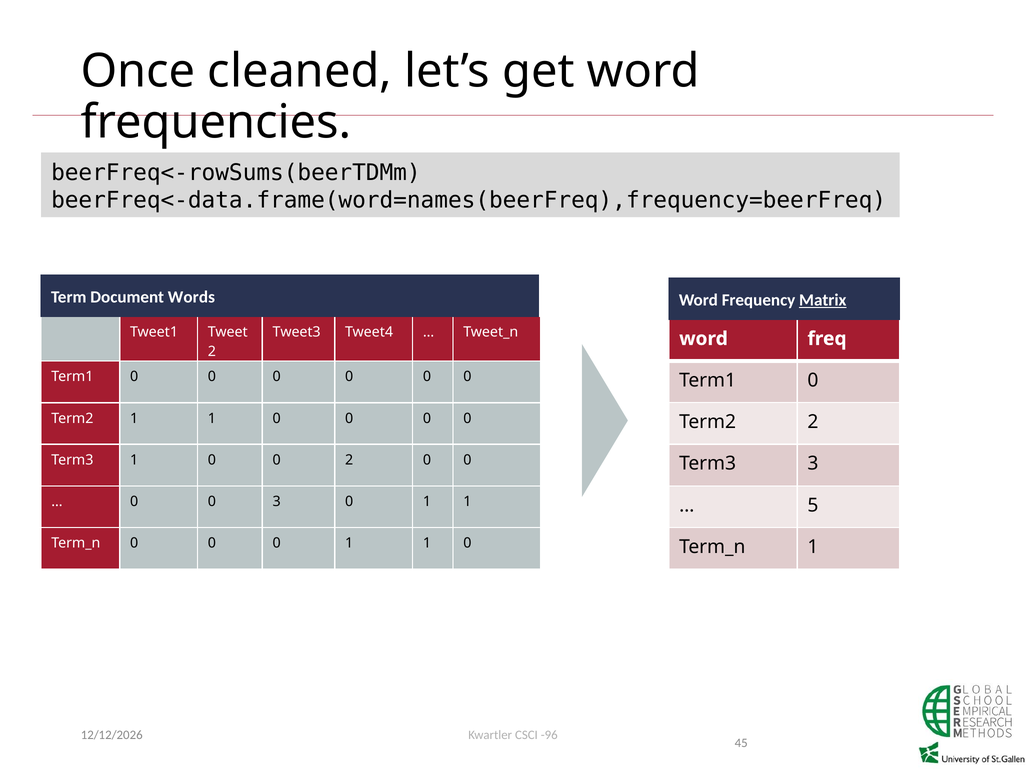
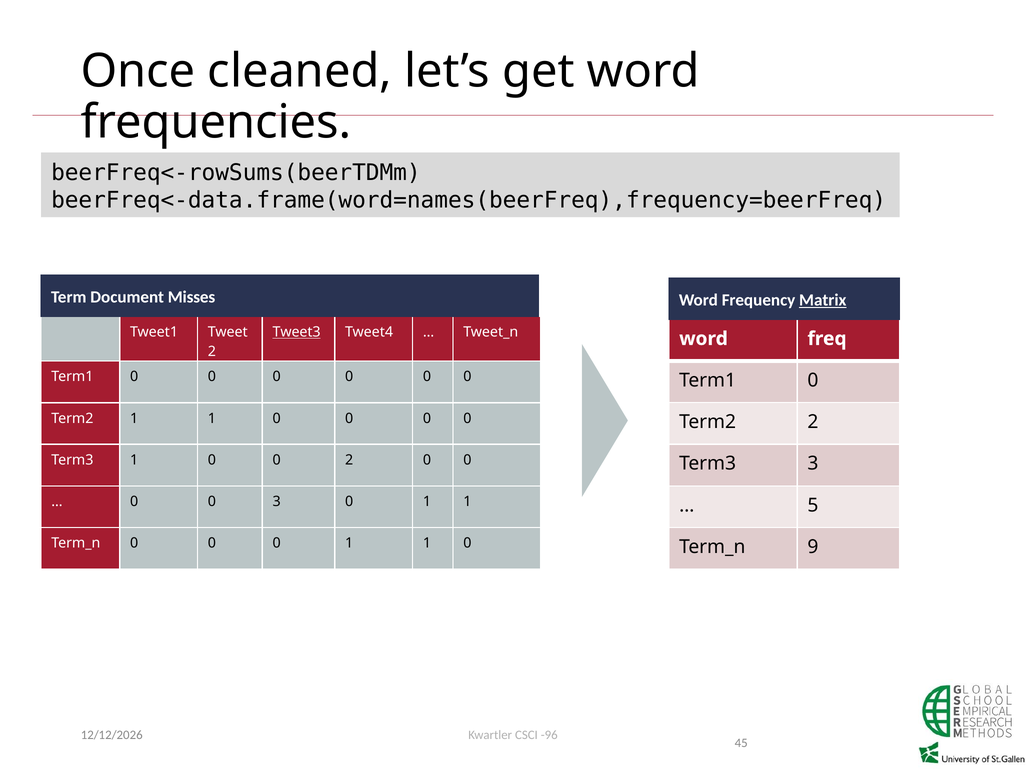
Words: Words -> Misses (192, 297)
Tweet3 underline: none -> present (297, 332)
1: 1 -> 9 (813, 546)
